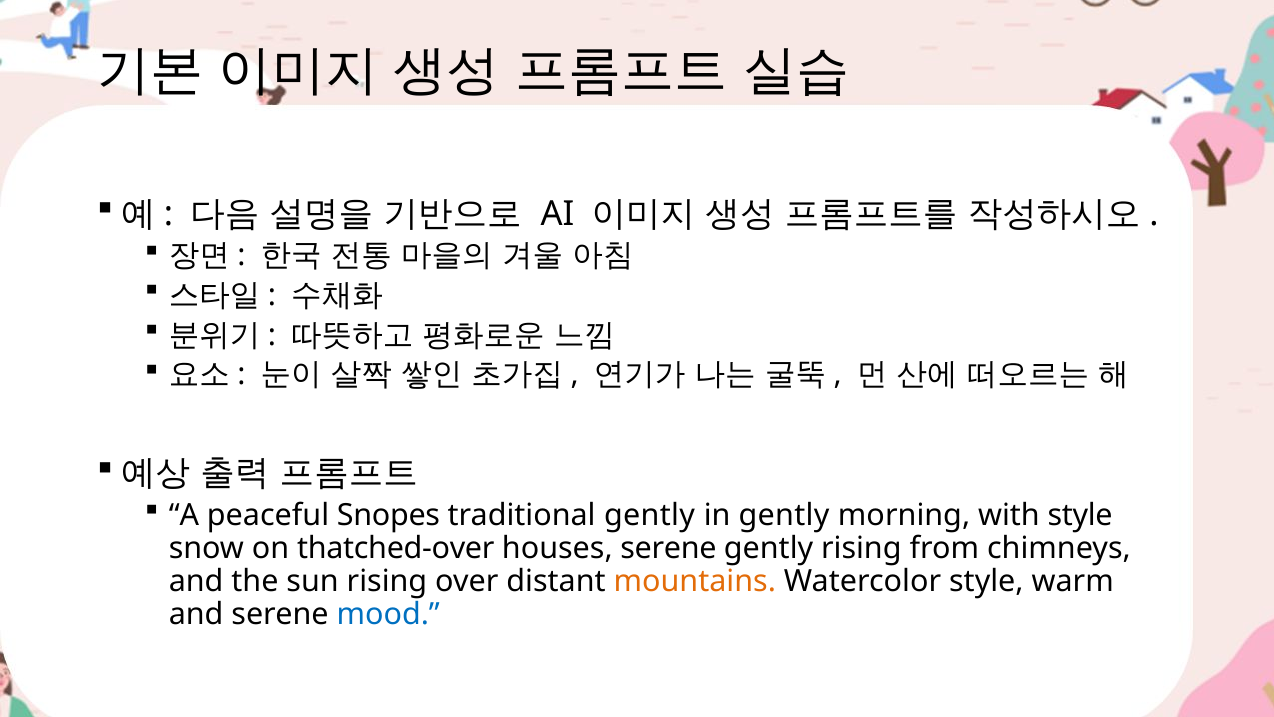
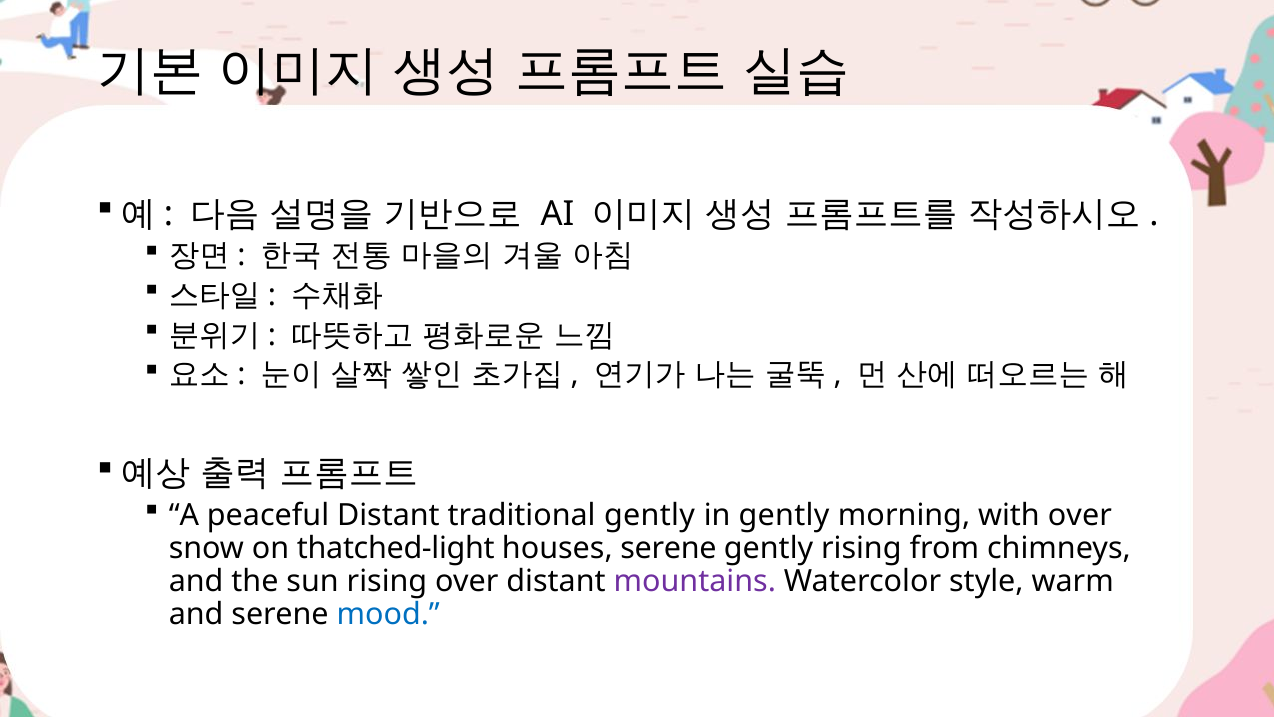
peaceful Snopes: Snopes -> Distant (388, 515)
with style: style -> over (1080, 515)
thatched-over: thatched-over -> thatched-light (396, 548)
mountains colour: orange -> purple (695, 581)
